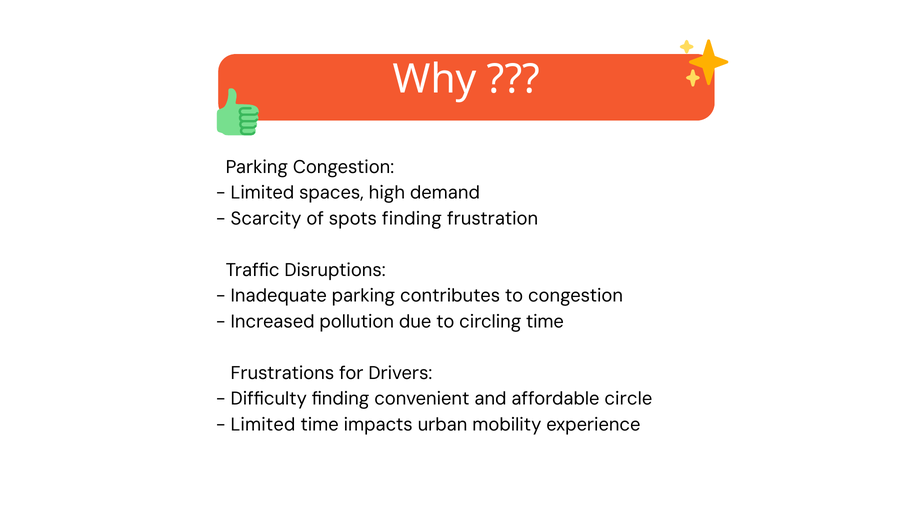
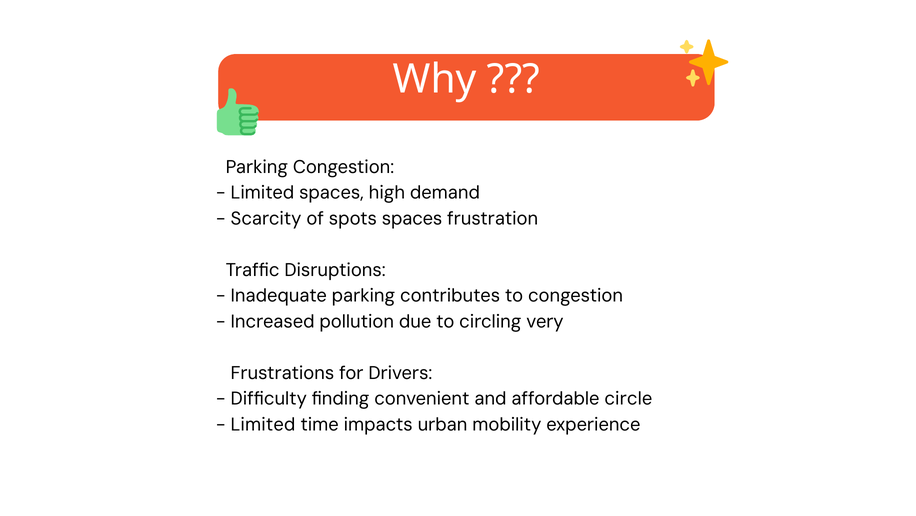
spots finding: finding -> spaces (412, 218)
circling time: time -> very (545, 321)
